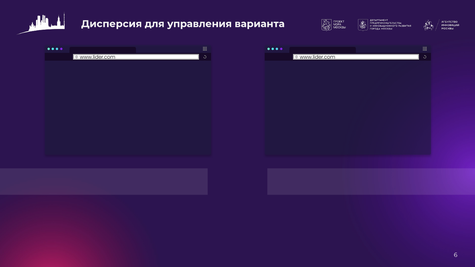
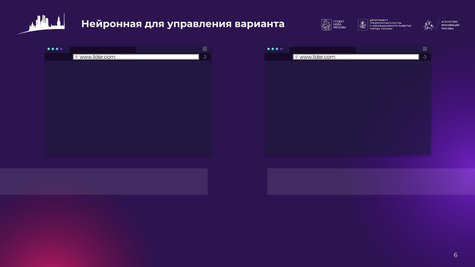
Дисперсия: Дисперсия -> Нейронная (112, 24)
